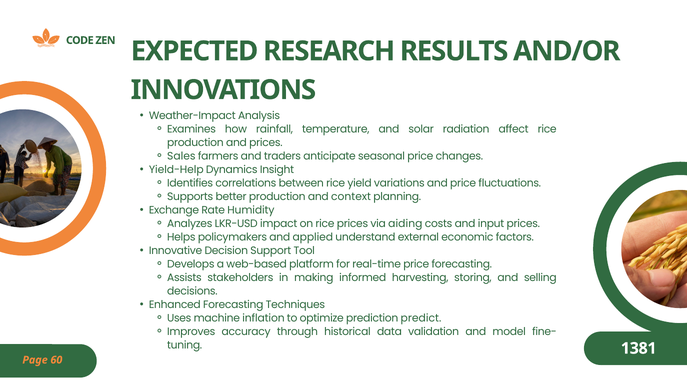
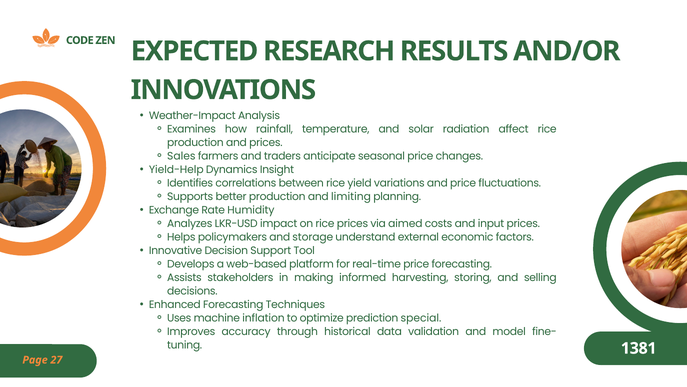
context: context -> limiting (351, 196)
aiding: aiding -> aimed (405, 223)
applied: applied -> storage (313, 237)
predict: predict -> special (421, 318)
60: 60 -> 27 (56, 359)
